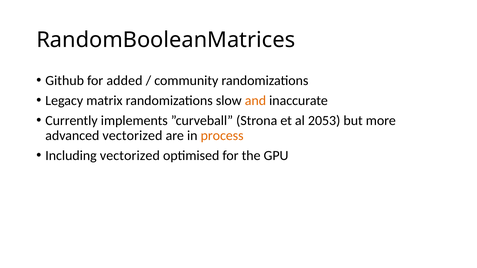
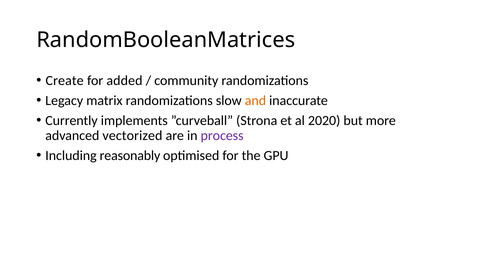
Github: Github -> Create (65, 81)
2053: 2053 -> 2020 (324, 121)
process colour: orange -> purple (222, 136)
Including vectorized: vectorized -> reasonably (130, 156)
